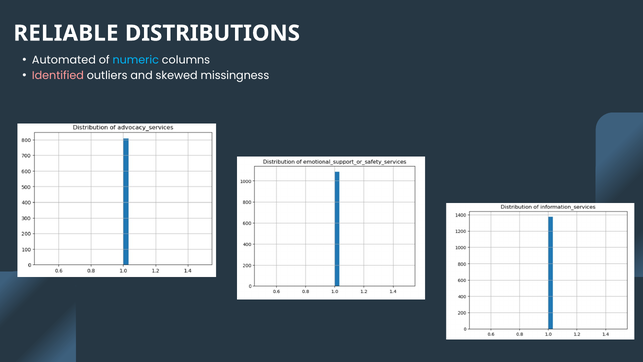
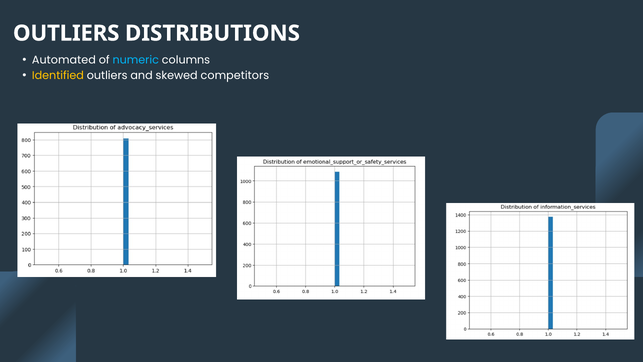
RELIABLE: RELIABLE -> OUTLIERS (66, 33)
Identified colour: pink -> yellow (58, 76)
missingness: missingness -> competitors (235, 76)
